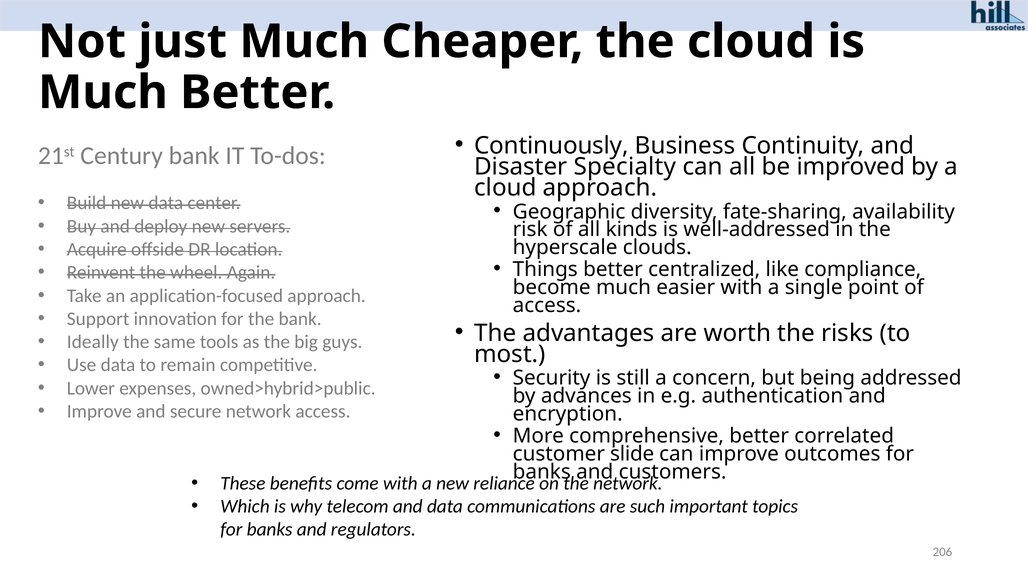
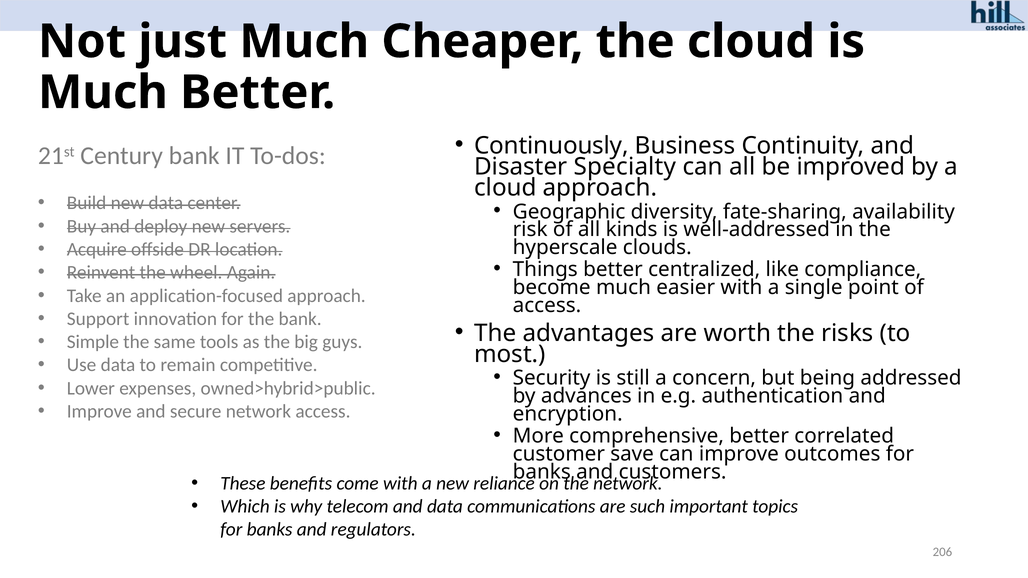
Ideally: Ideally -> Simple (93, 342)
slide: slide -> save (632, 454)
